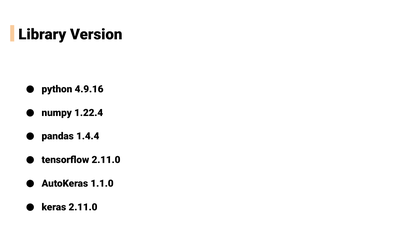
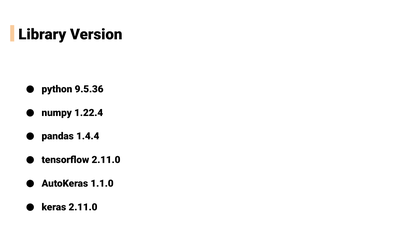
4.9.16: 4.9.16 -> 9.5.36 (89, 89)
